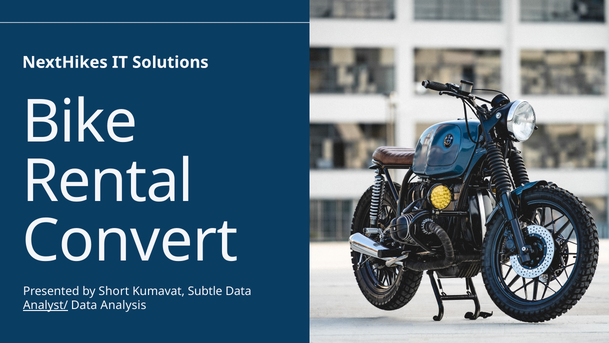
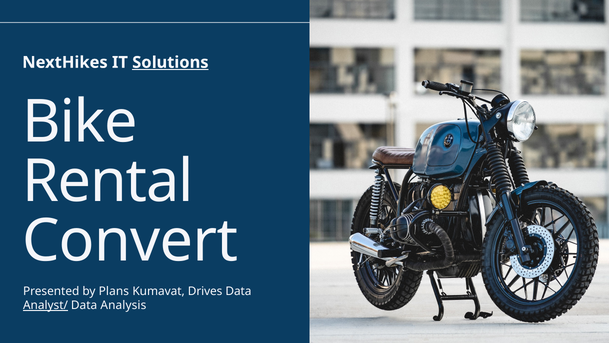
Solutions underline: none -> present (170, 62)
Short: Short -> Plans (114, 291)
Subtle: Subtle -> Drives (205, 291)
